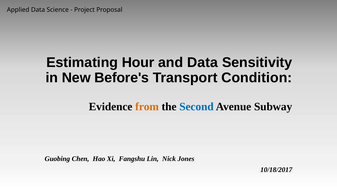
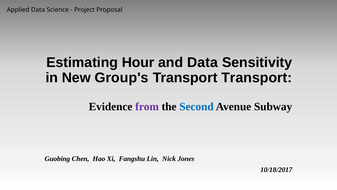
Before's: Before's -> Group's (122, 78)
Transport Condition: Condition -> Transport (257, 78)
from colour: orange -> purple (147, 106)
